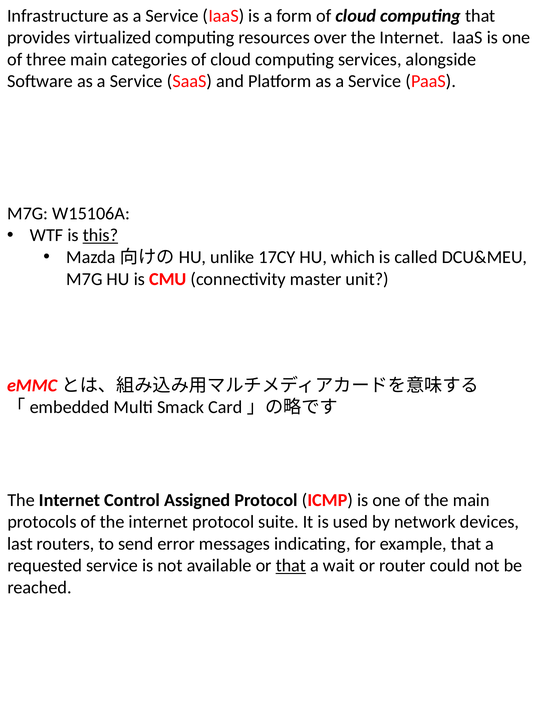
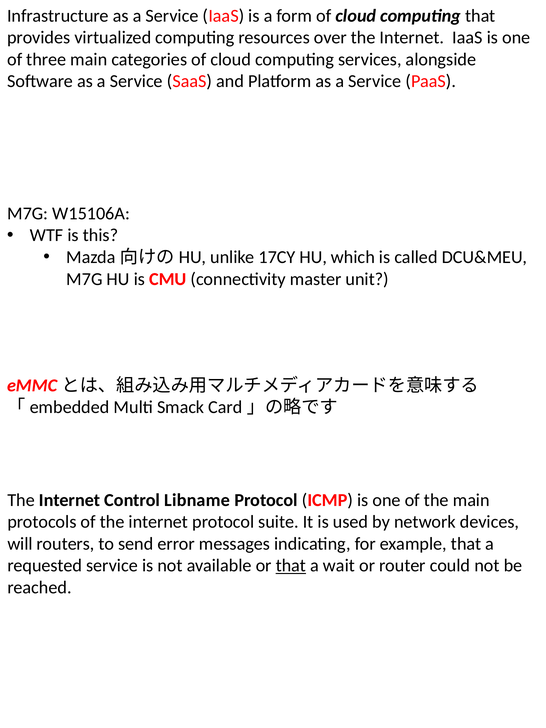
this underline: present -> none (100, 235)
Assigned: Assigned -> Libname (197, 500)
last: last -> will (20, 544)
